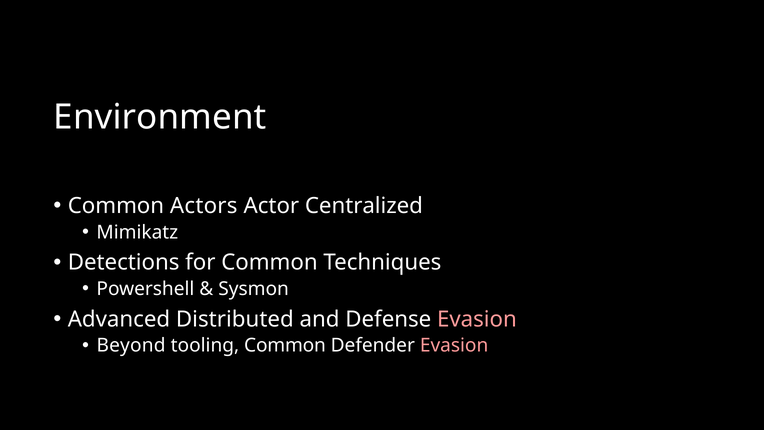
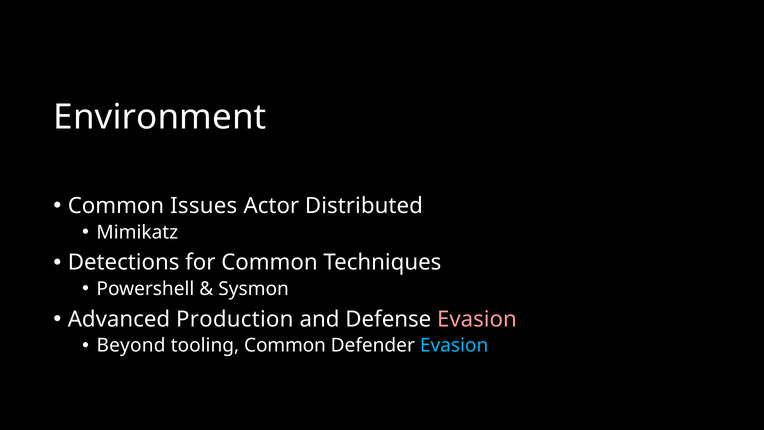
Actors: Actors -> Issues (204, 206)
Centralized: Centralized -> Distributed (364, 206)
Distributed: Distributed -> Production (235, 319)
Evasion colour: pink -> light blue (454, 345)
